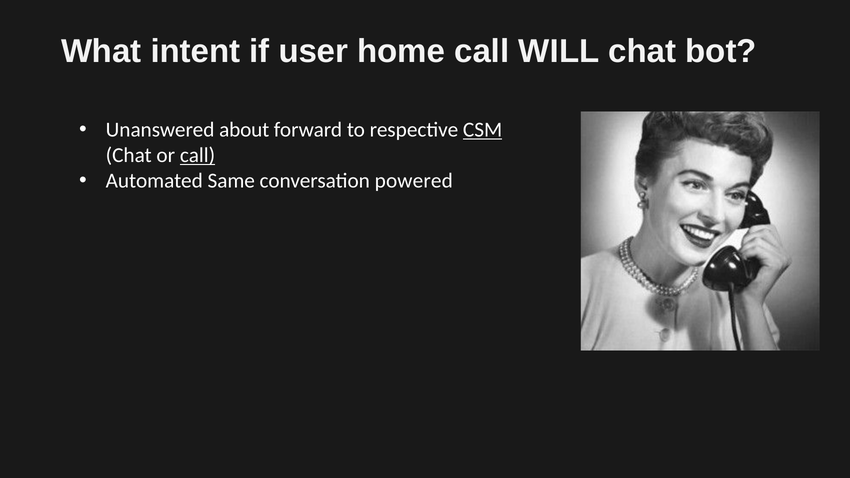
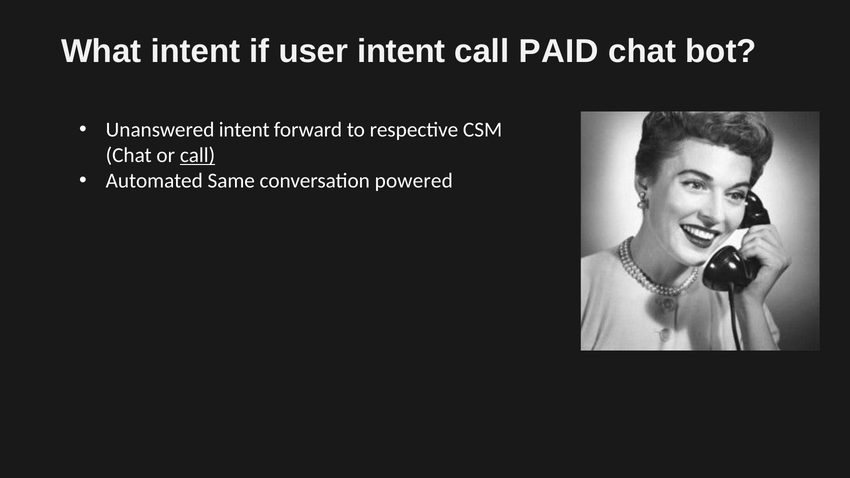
user home: home -> intent (401, 51)
WILL: WILL -> PAID (559, 51)
Unanswered about: about -> intent (244, 130)
CSM underline: present -> none (483, 130)
